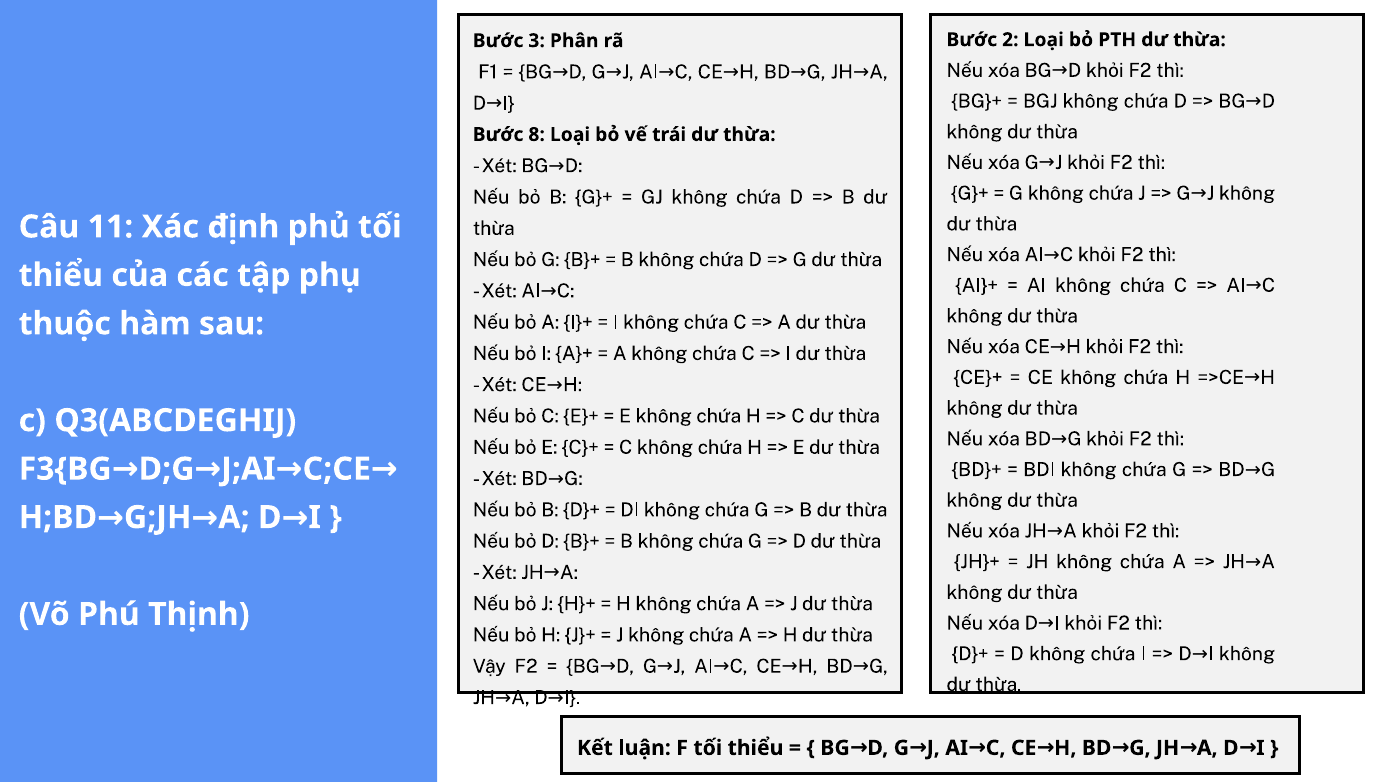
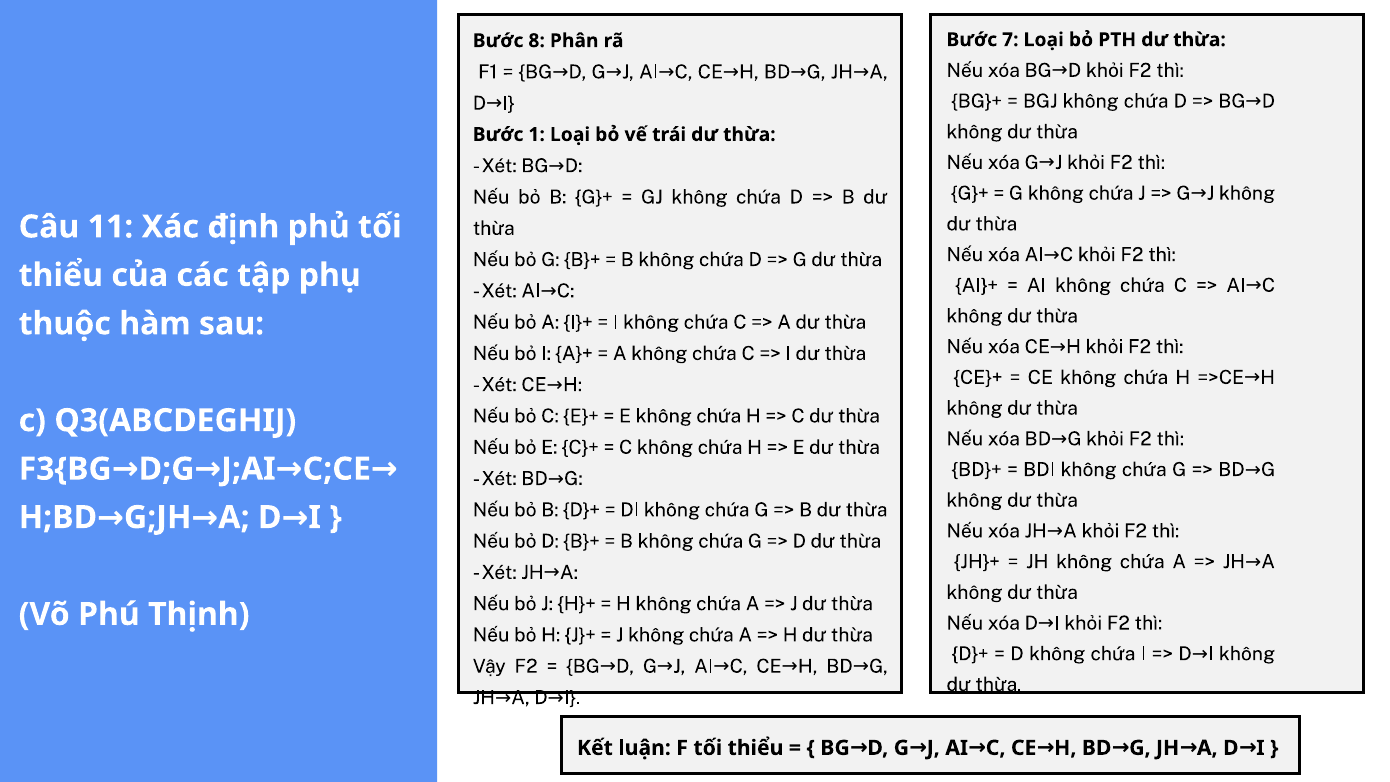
2: 2 -> 7 (1010, 40)
3: 3 -> 8 (537, 41)
8: 8 -> 1 (537, 135)
